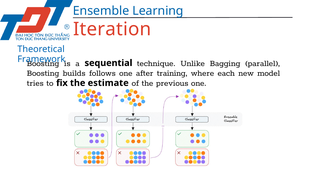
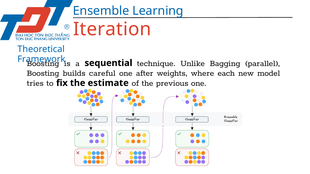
follows: follows -> careful (102, 73)
training: training -> weights (172, 73)
